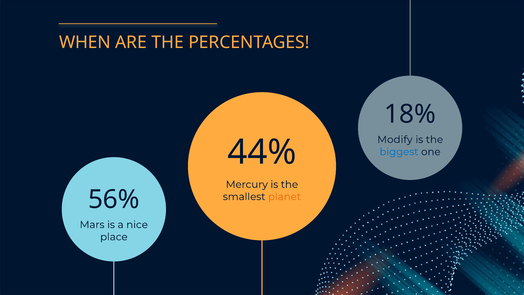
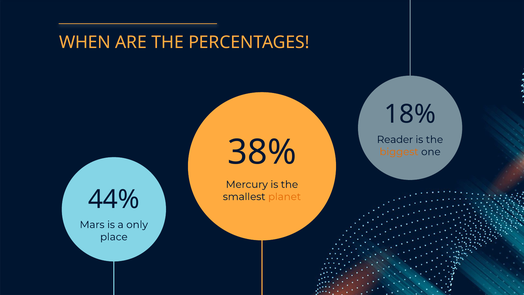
Modify: Modify -> Reader (395, 139)
44%: 44% -> 38% (262, 152)
biggest colour: blue -> orange (399, 152)
56%: 56% -> 44% (114, 199)
nice: nice -> only (137, 225)
